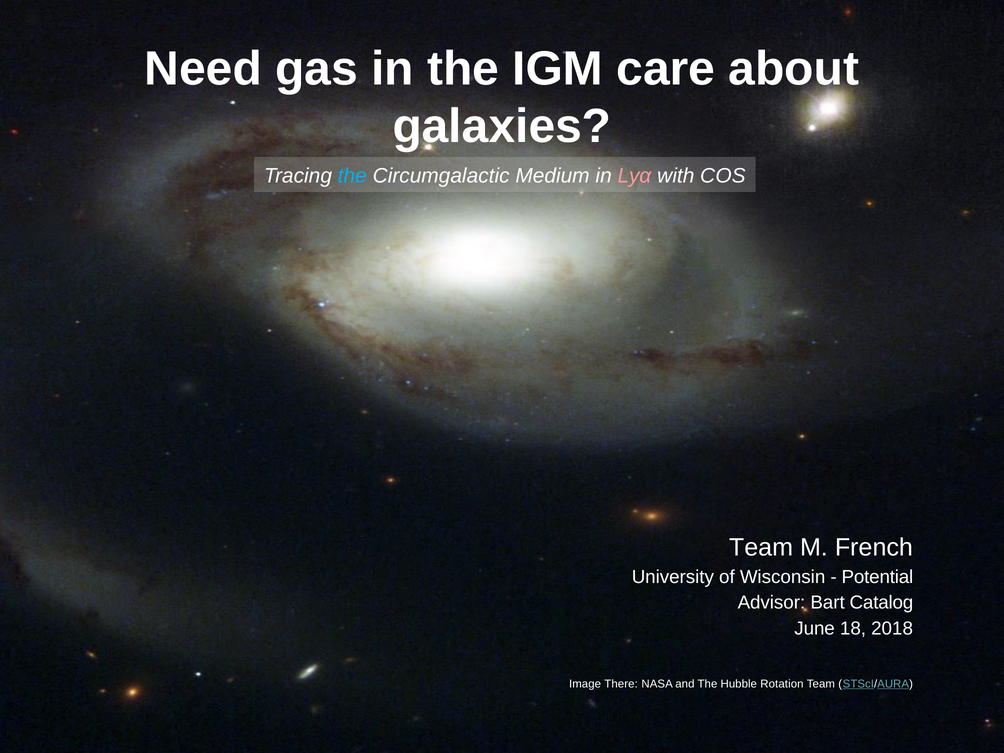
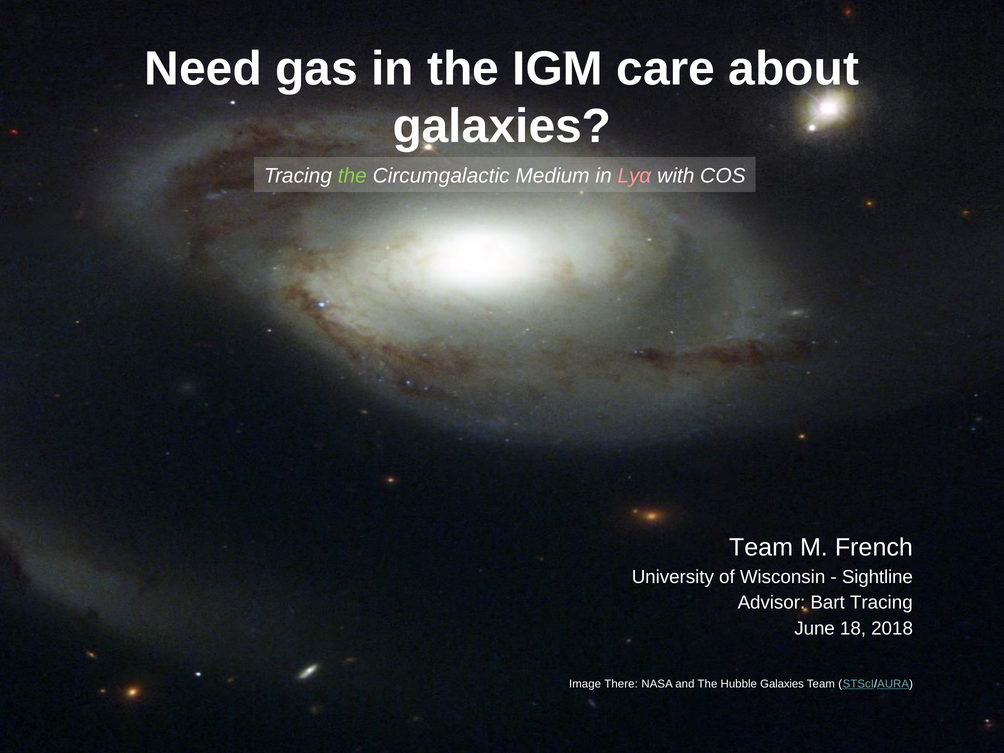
the colour: light blue -> light green (352, 176)
Potential: Potential -> Sightline (877, 577)
Bart Catalog: Catalog -> Tracing (881, 603)
Hubble Rotation: Rotation -> Galaxies (782, 684)
